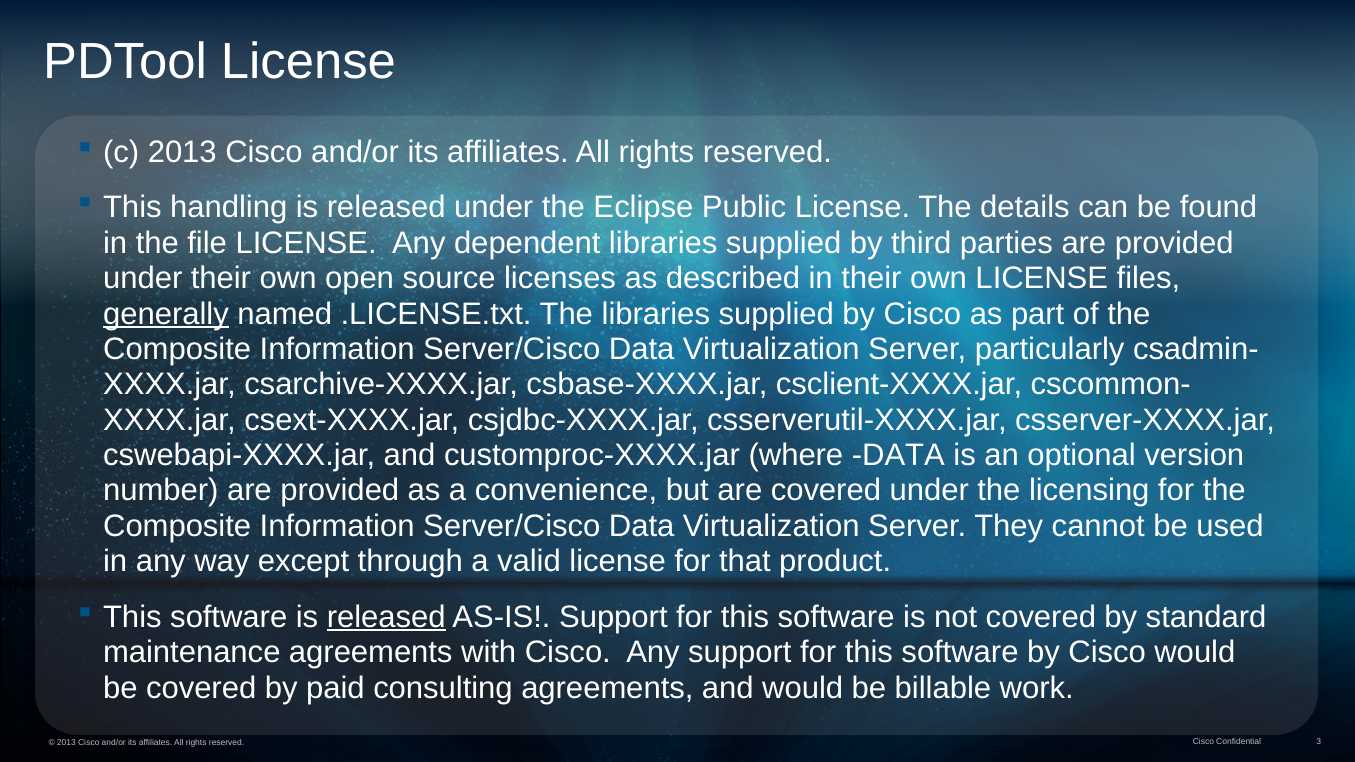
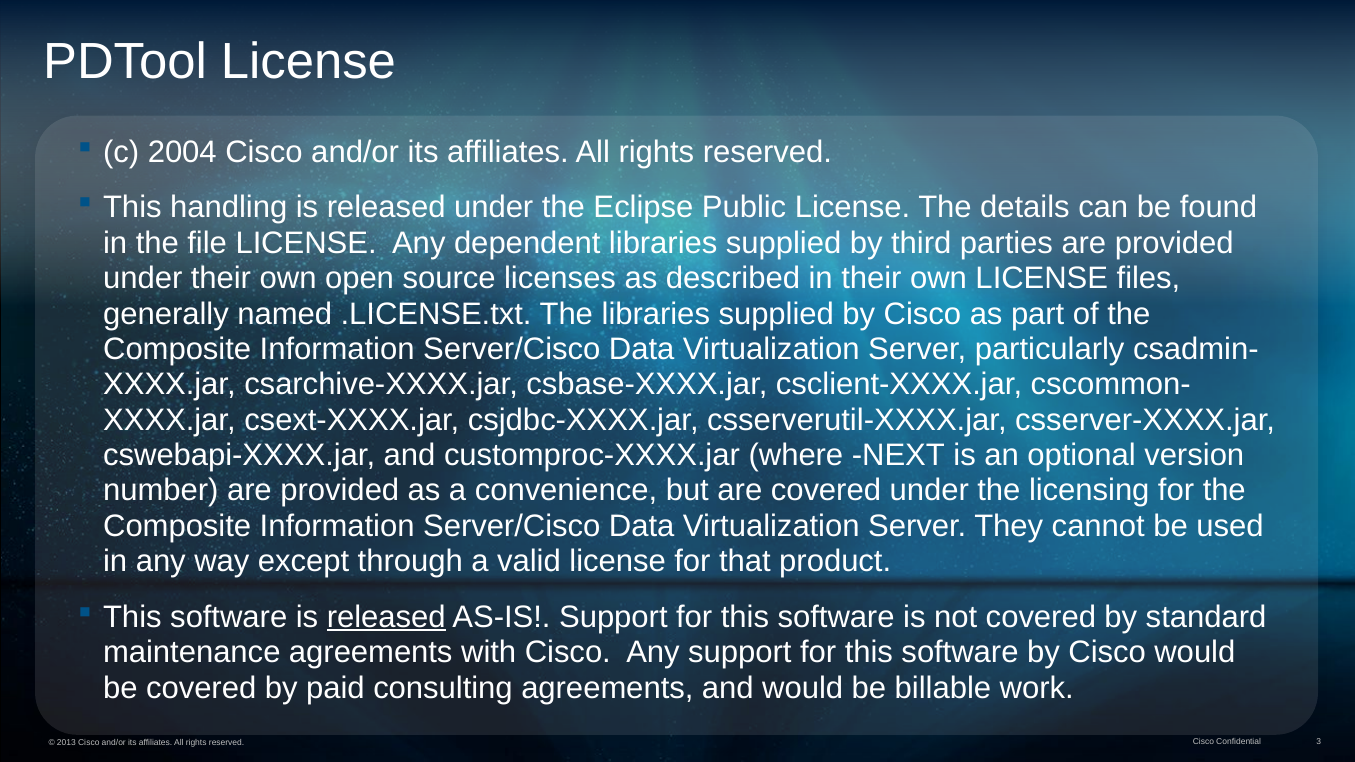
c 2013: 2013 -> 2004 (182, 152)
generally underline: present -> none (166, 314)
where DATA: DATA -> NEXT (898, 456)
